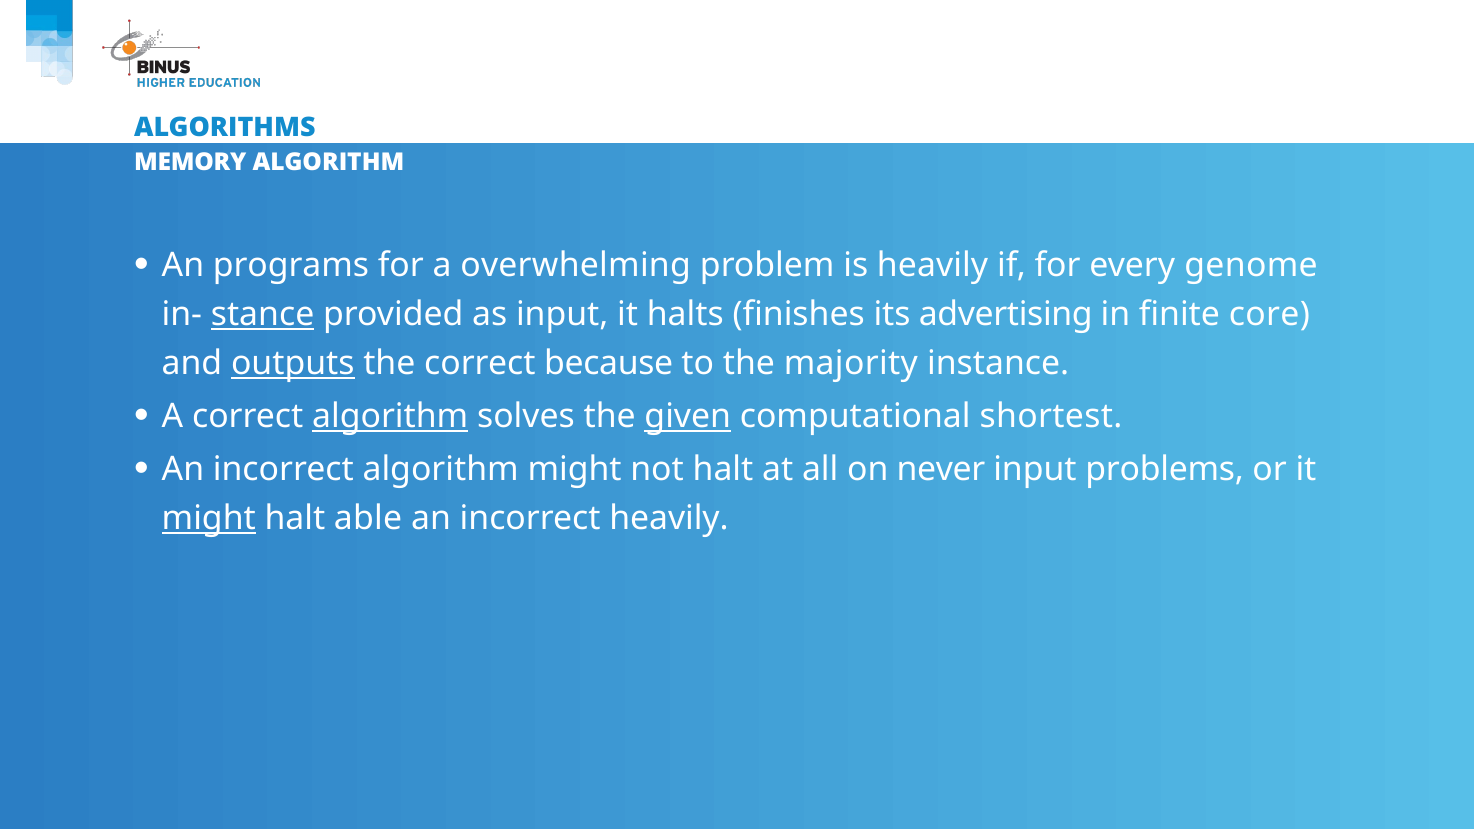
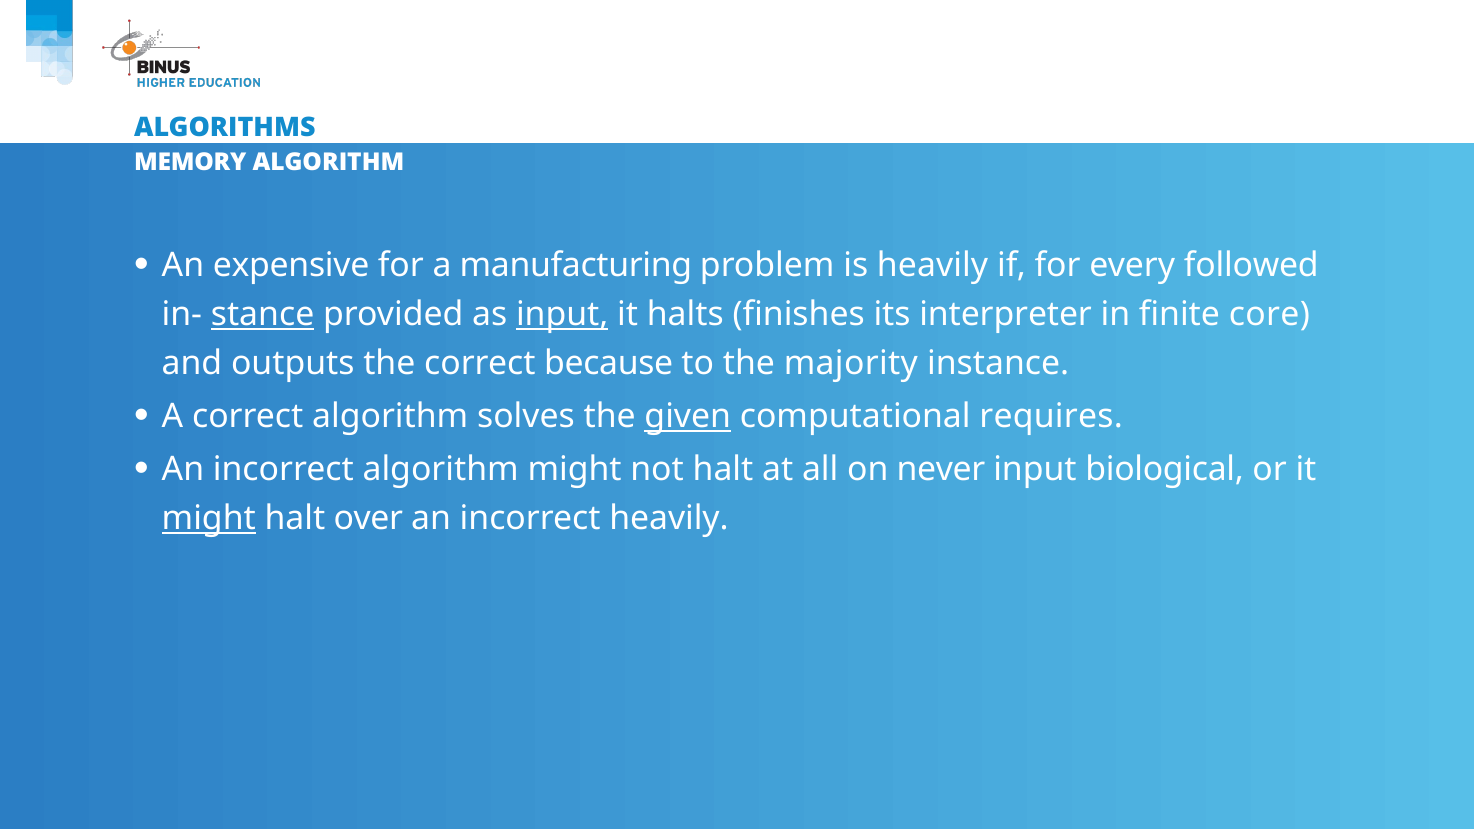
programs: programs -> expensive (291, 266)
overwhelming: overwhelming -> manufacturing (576, 266)
genome: genome -> followed (1251, 266)
input underline: none -> present (562, 314)
advertising: advertising -> interpreter (1006, 314)
outputs underline: present -> none (293, 363)
algorithm underline: present -> none (390, 416)
shortest: shortest -> requires (1051, 416)
problems: problems -> biological (1165, 470)
able: able -> over (368, 518)
